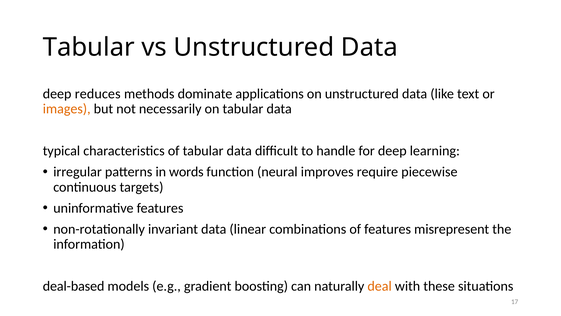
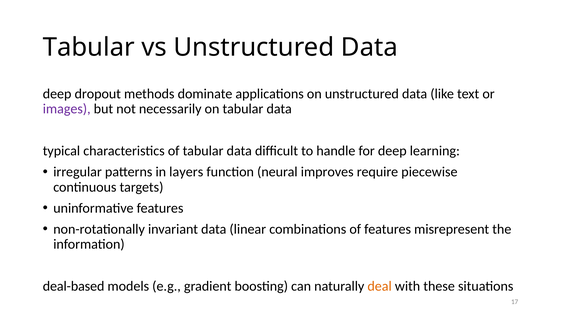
reduces: reduces -> dropout (98, 94)
images colour: orange -> purple (67, 109)
words: words -> layers (186, 172)
